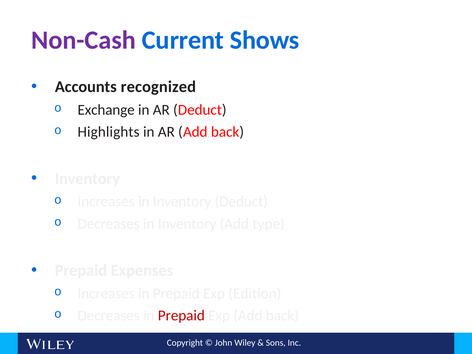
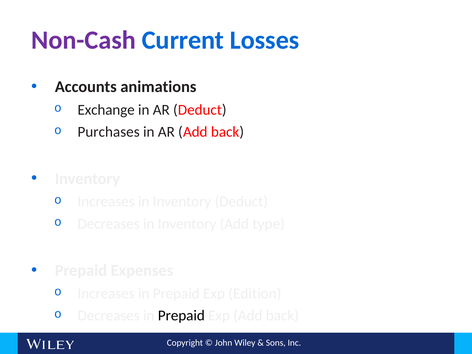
Shows: Shows -> Losses (265, 40)
recognized: recognized -> animations (158, 87)
Highlights: Highlights -> Purchases (109, 132)
Prepaid colour: red -> black (181, 316)
